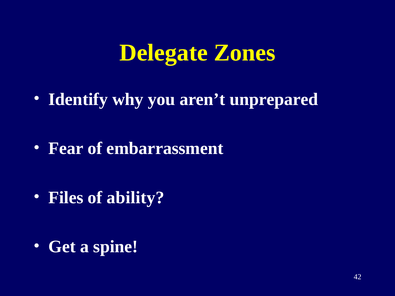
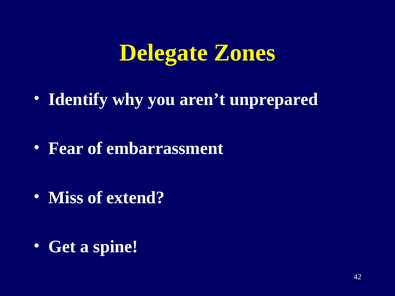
Files: Files -> Miss (66, 198)
ability: ability -> extend (136, 198)
